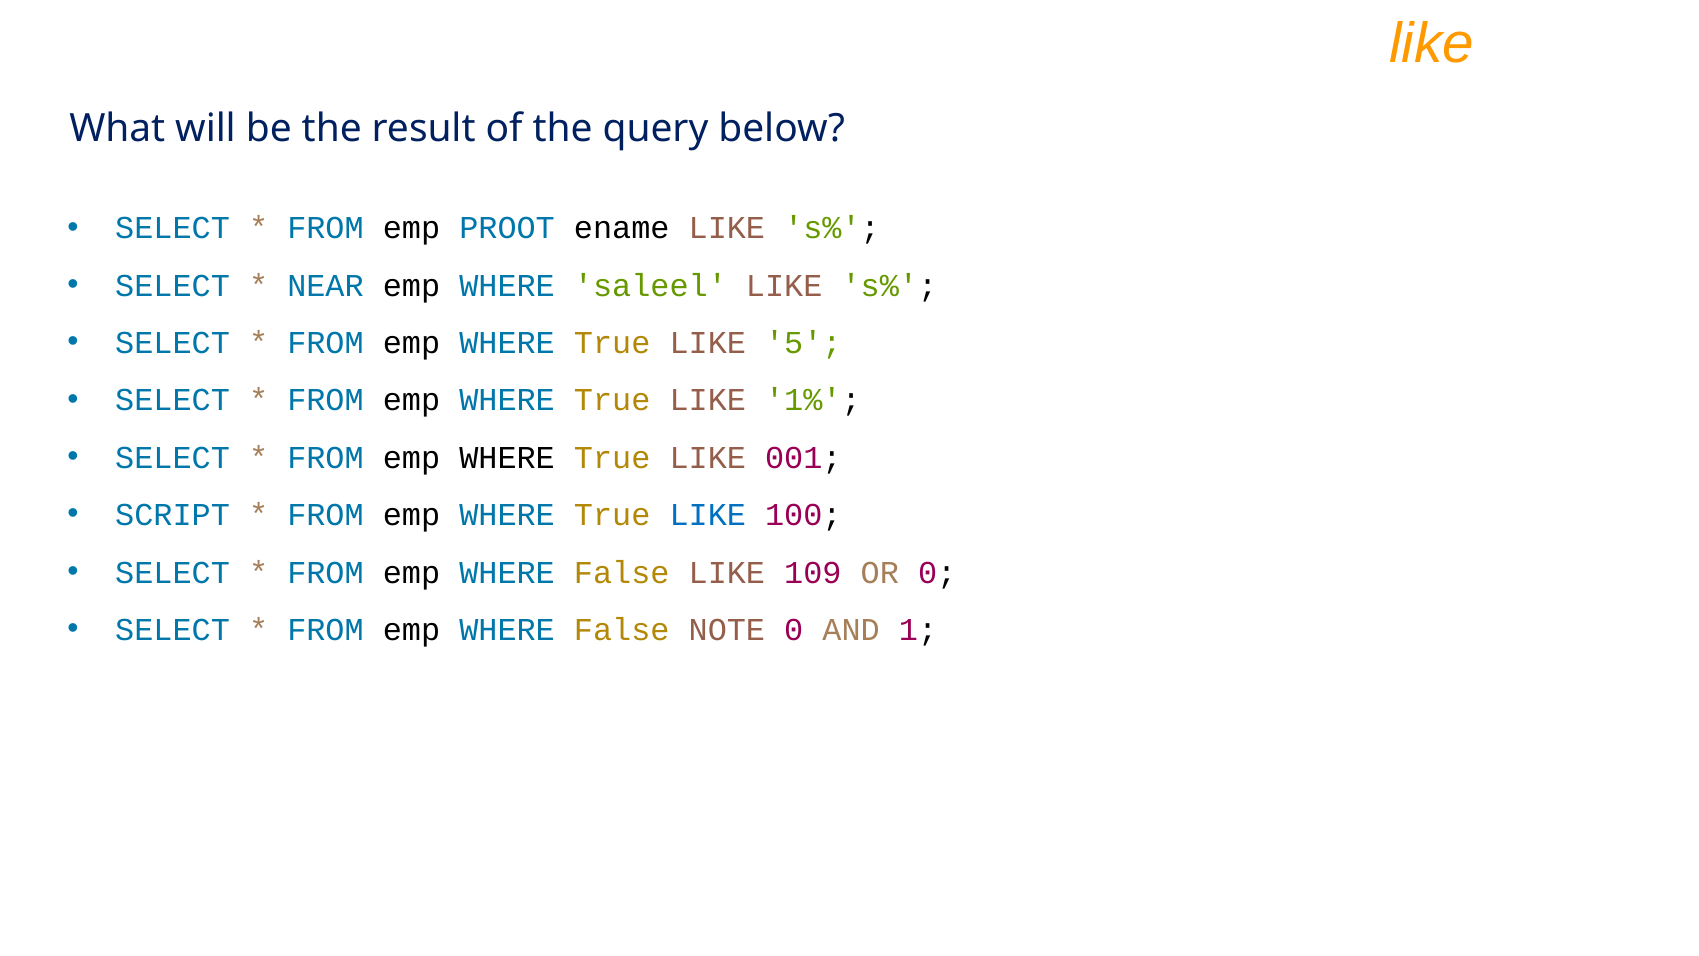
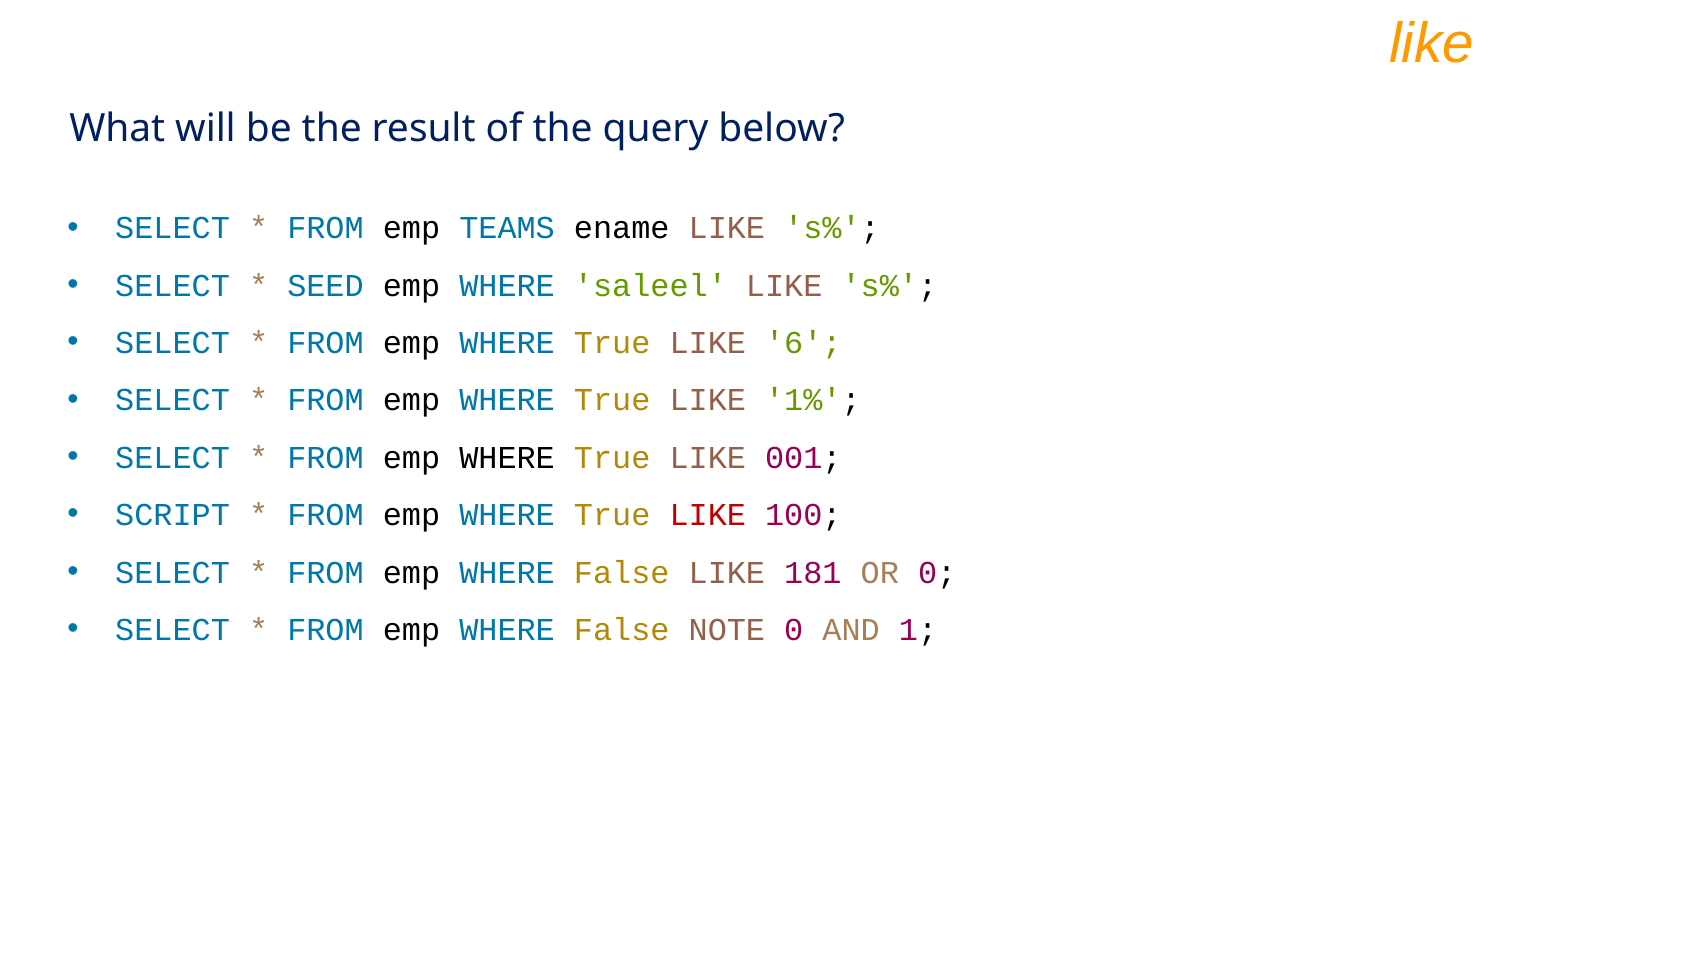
PROOT: PROOT -> TEAMS (507, 228)
NEAR: NEAR -> SEED (325, 286)
5: 5 -> 6 (803, 343)
LIKE colour: blue -> red (708, 515)
109: 109 -> 181 (813, 572)
